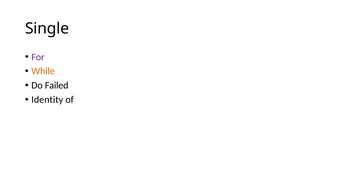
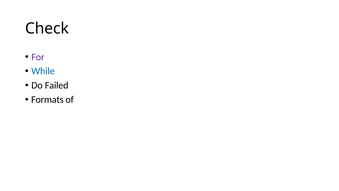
Single: Single -> Check (47, 28)
While colour: orange -> blue (43, 71)
Identity: Identity -> Formats (47, 100)
